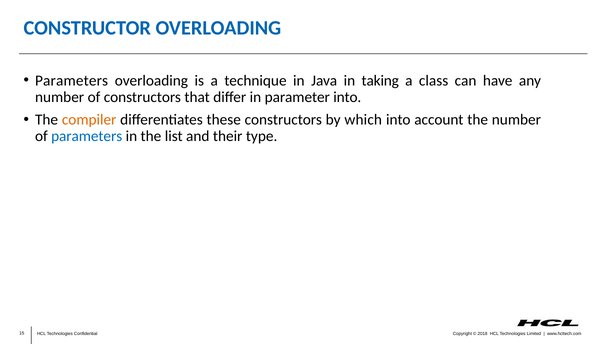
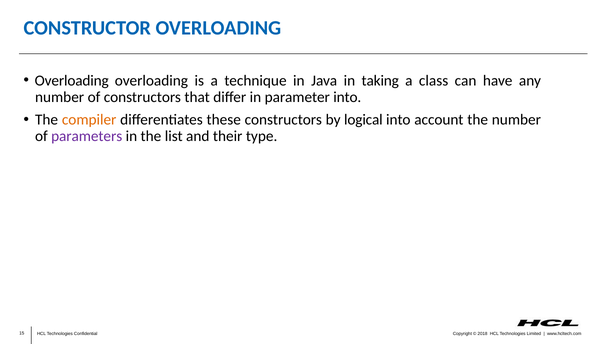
Parameters: Parameters -> Overloading (72, 80)
which: which -> logical (363, 120)
parameters colour: blue -> purple (87, 136)
